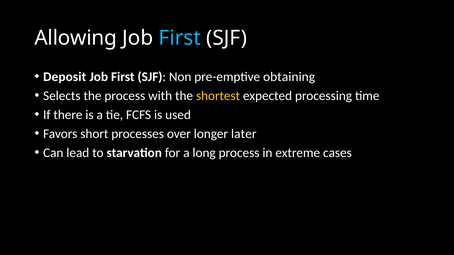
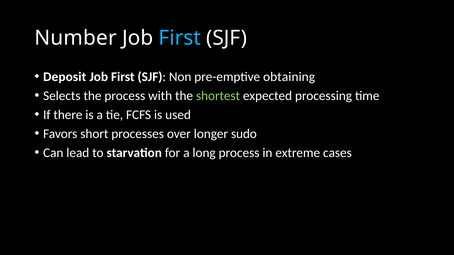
Allowing: Allowing -> Number (76, 38)
shortest colour: yellow -> light green (218, 96)
later: later -> sudo (244, 134)
